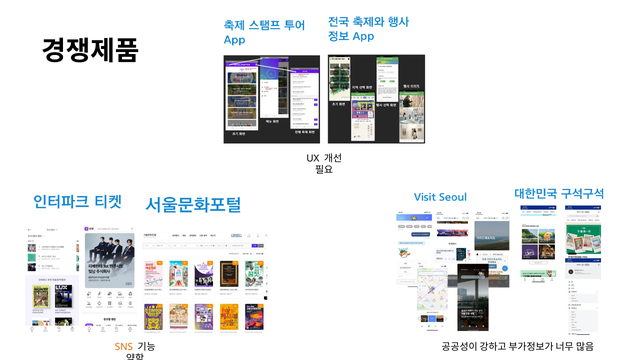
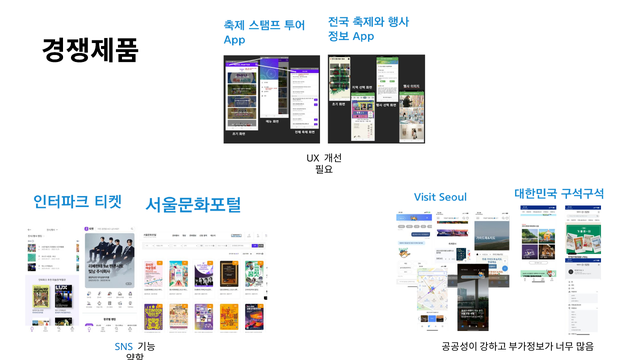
SNS colour: orange -> blue (124, 347)
